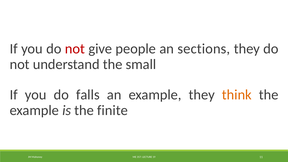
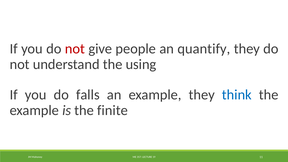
sections: sections -> quantify (204, 49)
small: small -> using (141, 64)
think colour: orange -> blue (237, 95)
